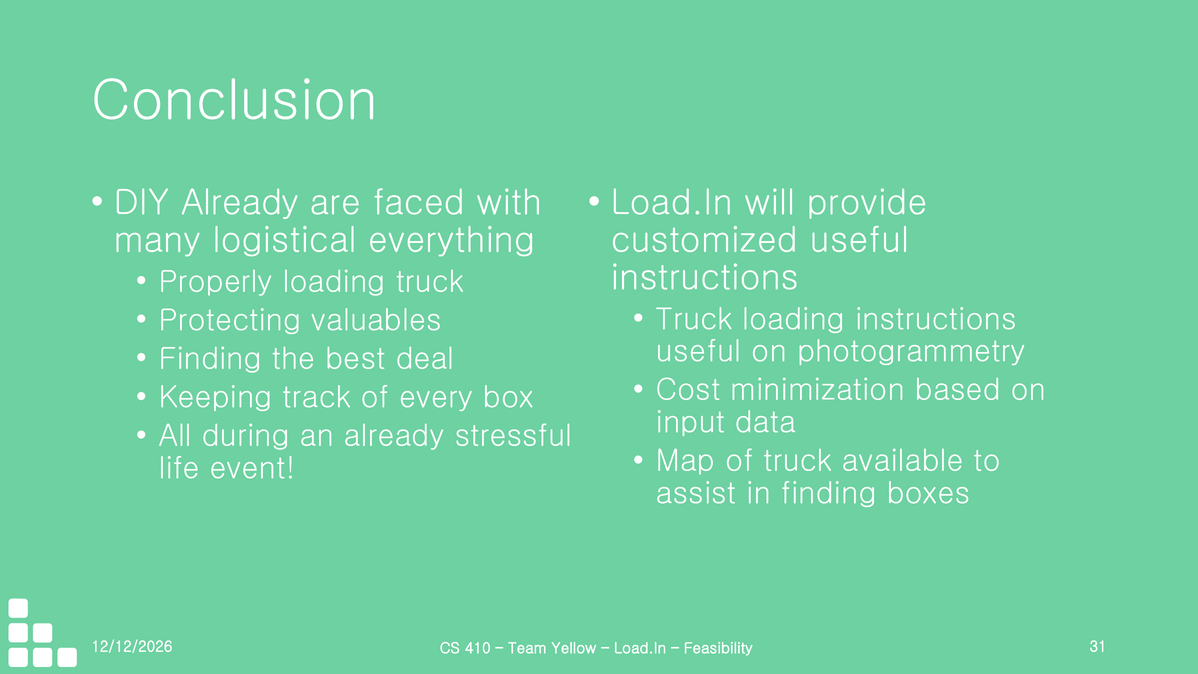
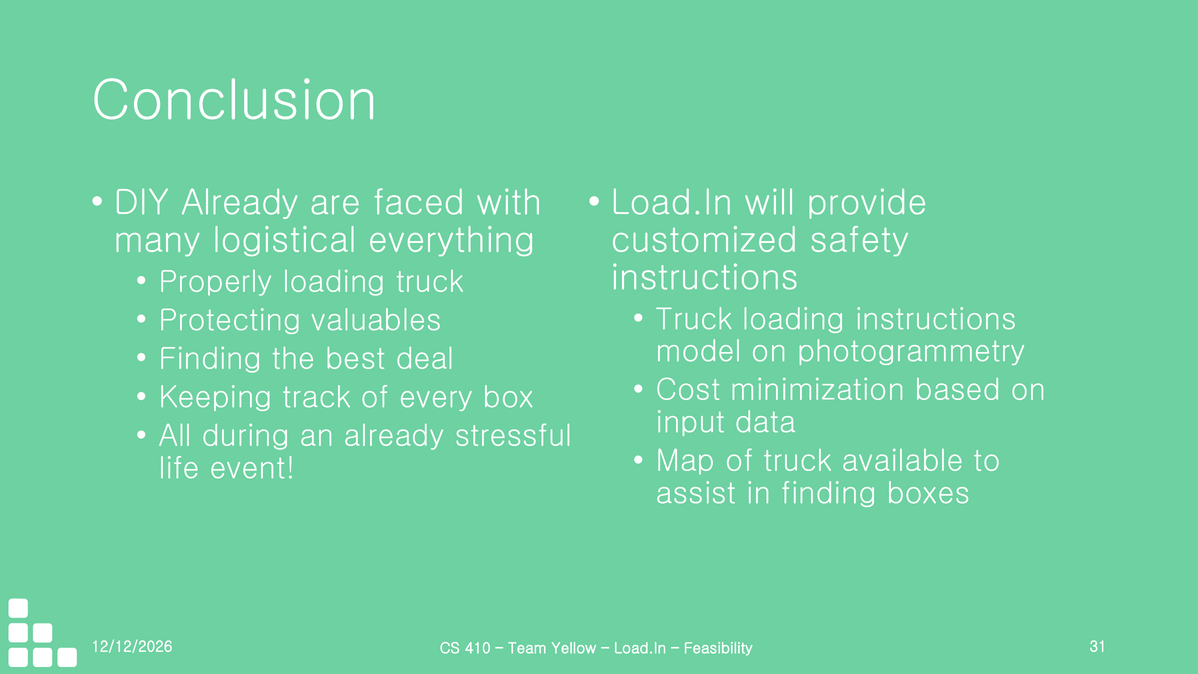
customized useful: useful -> safety (860, 240)
useful: useful -> model (699, 351)
